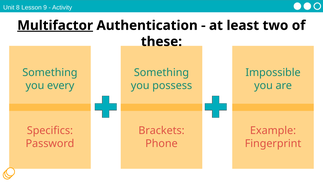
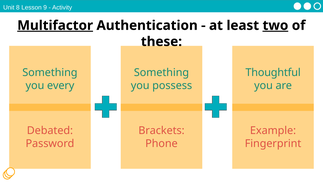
two underline: none -> present (275, 25)
Impossible: Impossible -> Thoughtful (273, 73)
Specifics: Specifics -> Debated (50, 130)
